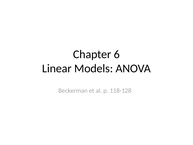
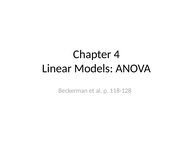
6: 6 -> 4 (117, 54)
